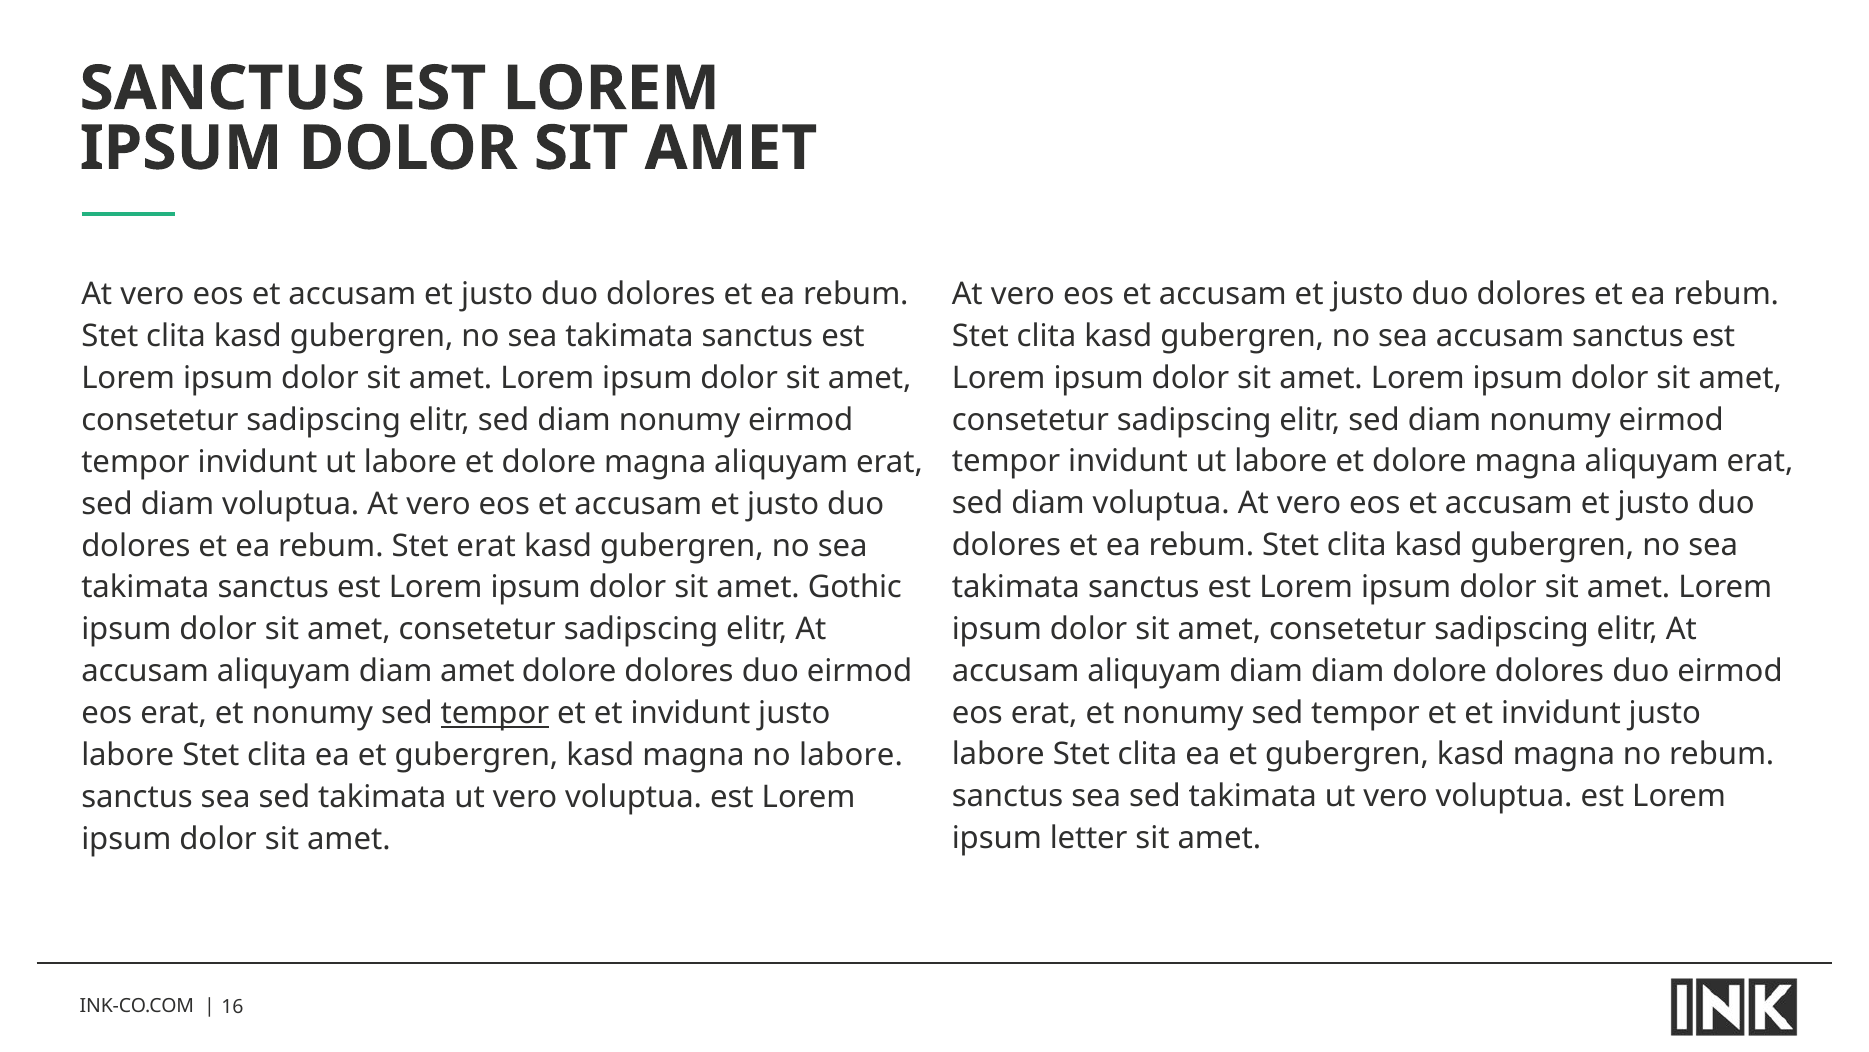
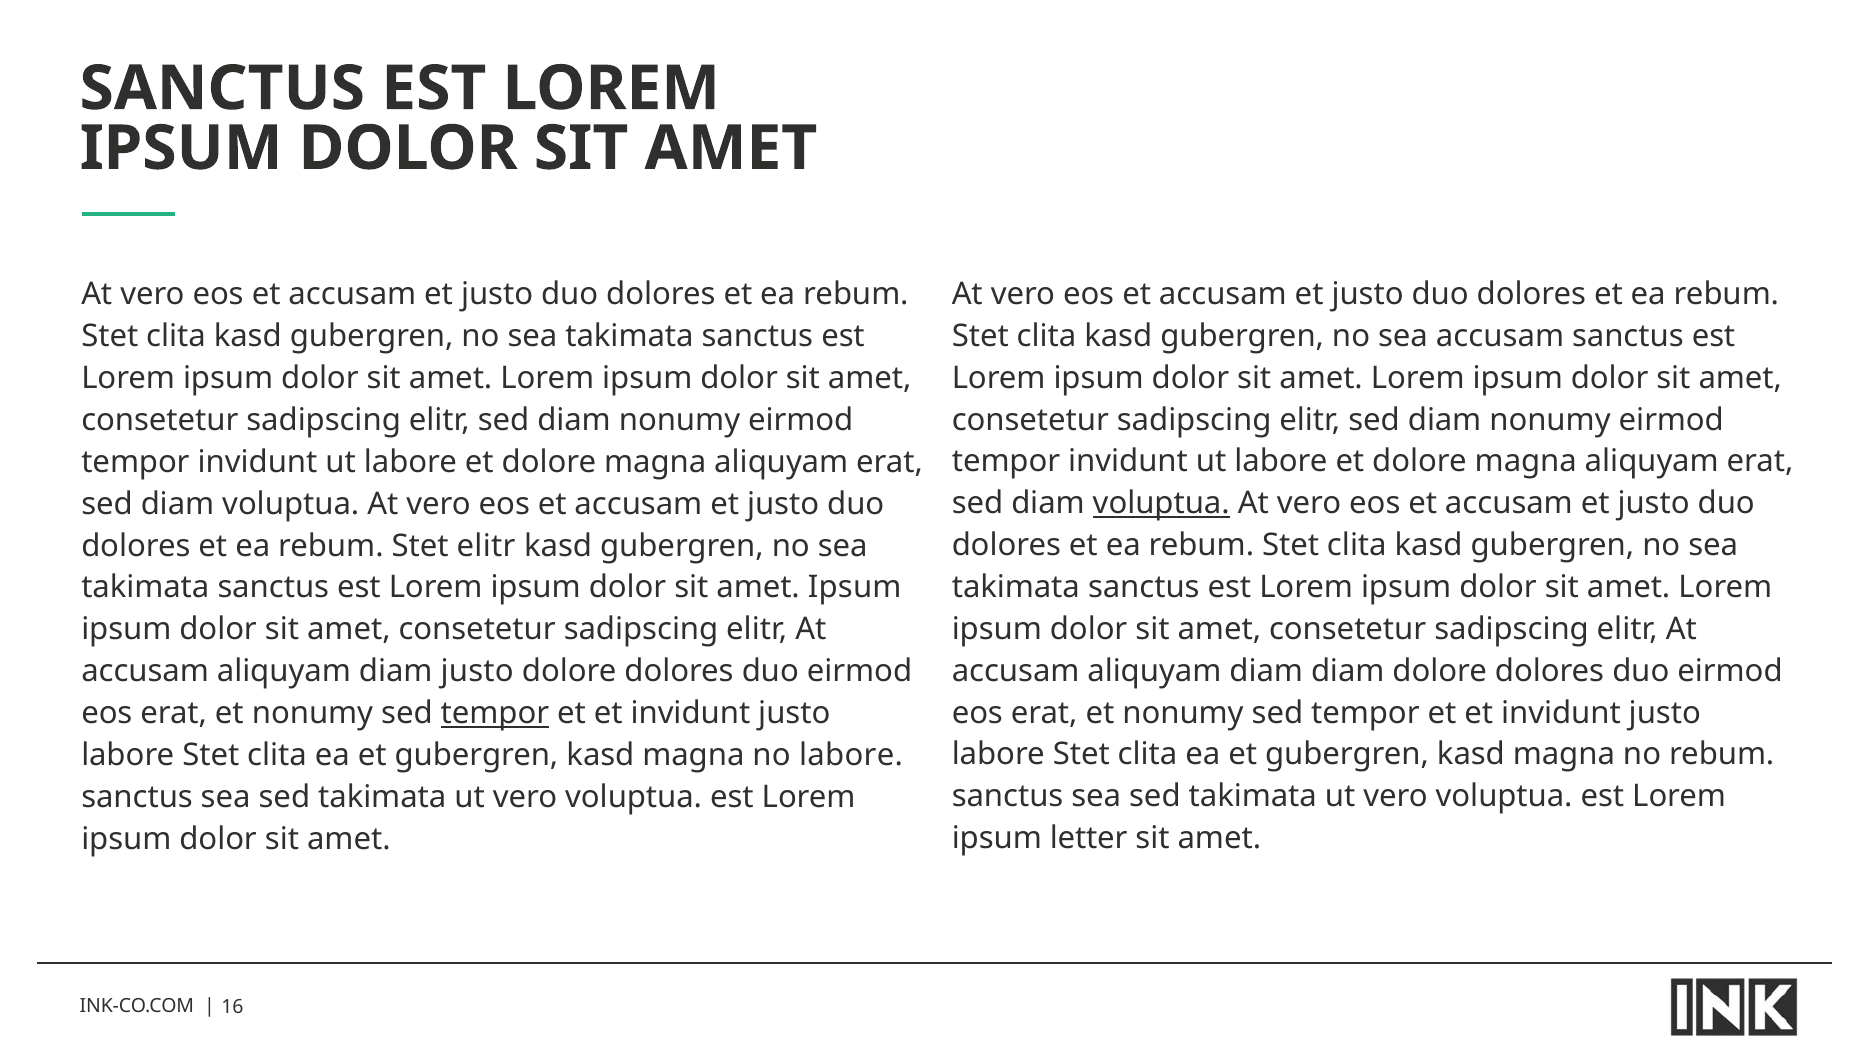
voluptua underline: none -> present (1161, 503)
Stet erat: erat -> elitr (486, 545)
amet Gothic: Gothic -> Ipsum (855, 587)
diam amet: amet -> justo (477, 671)
